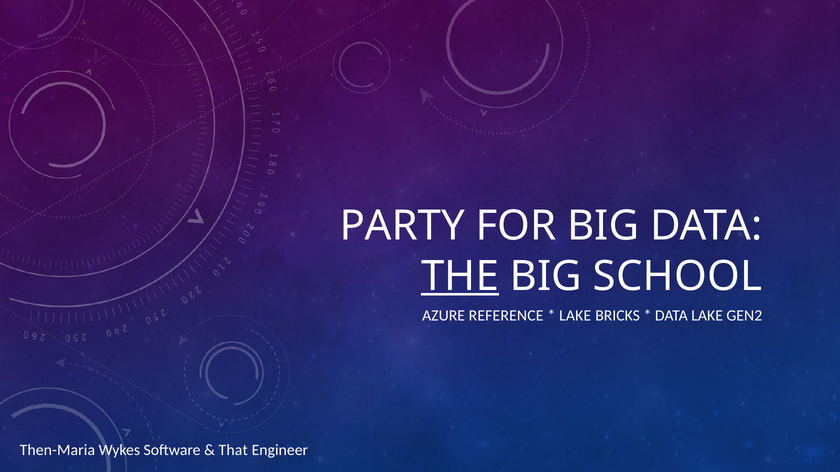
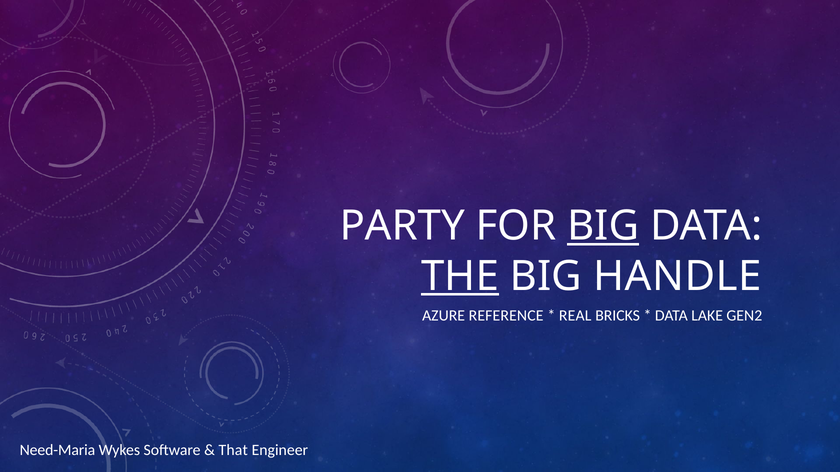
BIG underline: none -> present (603, 226)
SCHOOL: SCHOOL -> HANDLE (677, 277)
LAKE: LAKE -> REAL (575, 316)
Then-Maria: Then-Maria -> Need-Maria (57, 451)
